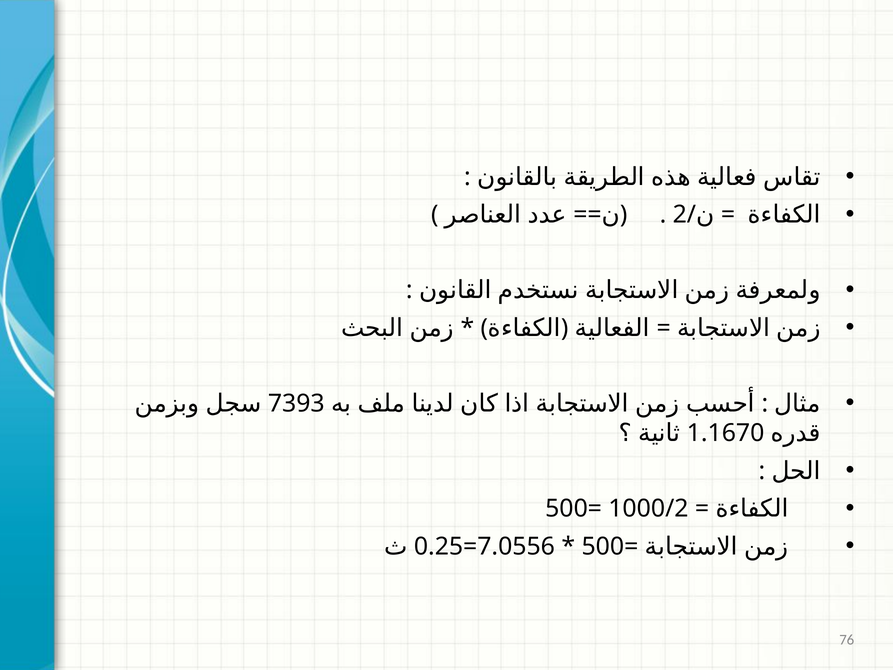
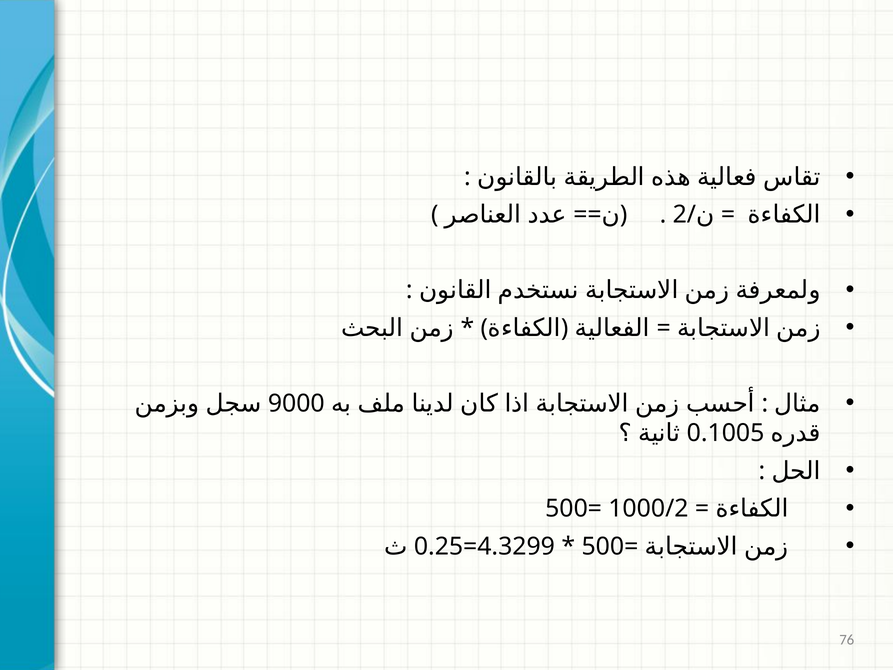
7393: 7393 -> 9000 (296, 403)
1.1670: 1.1670 -> 0.1005 (726, 433)
7.0556: 7.0556 -> 4.3299 (516, 546)
